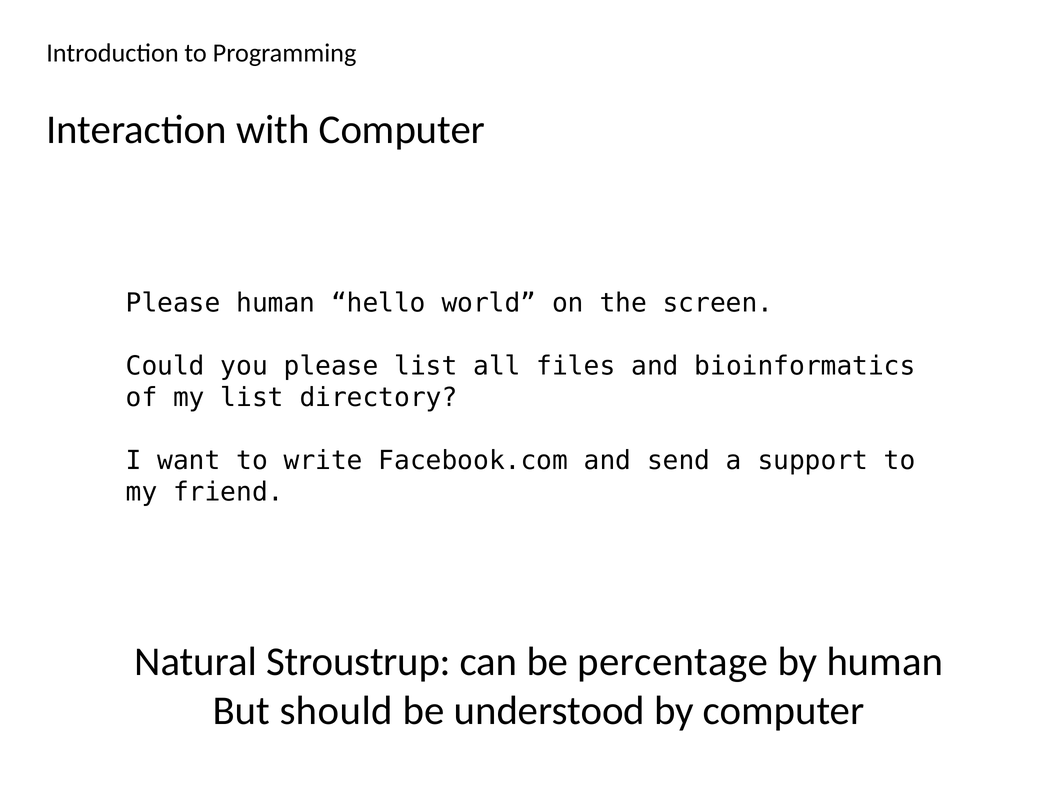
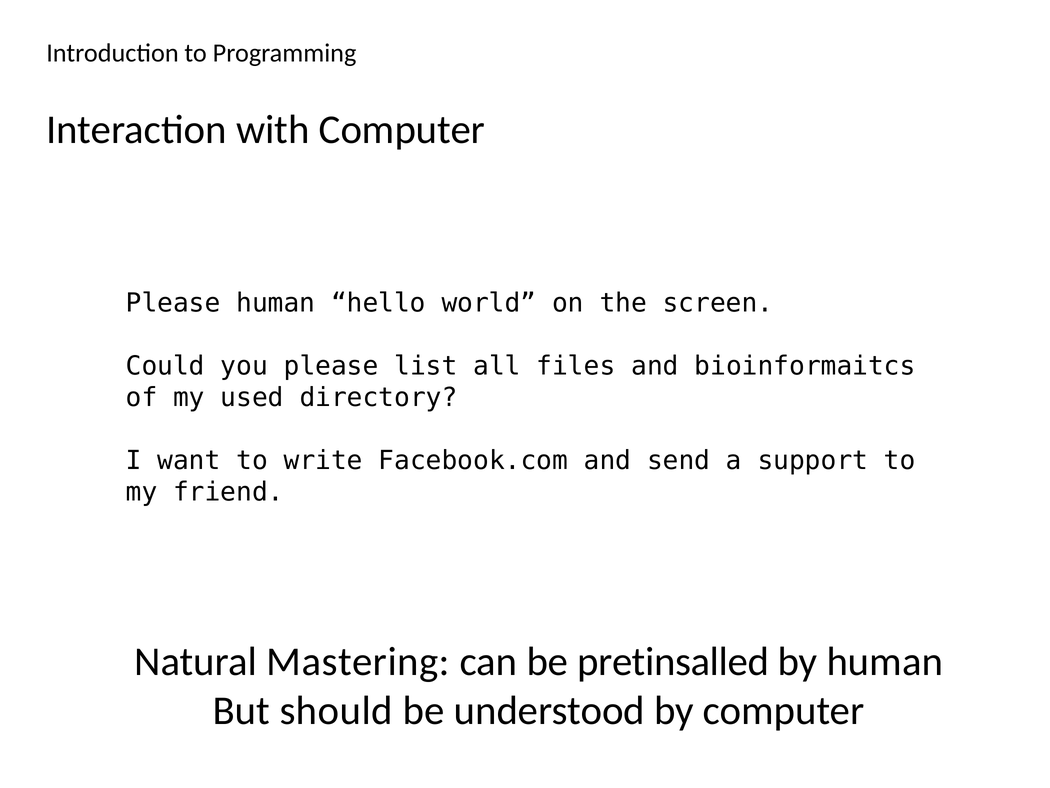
bioinformatics: bioinformatics -> bioinformaitcs (805, 366)
my list: list -> used (252, 397)
Stroustrup: Stroustrup -> Mastering (358, 661)
percentage: percentage -> pretinsalled (673, 661)
